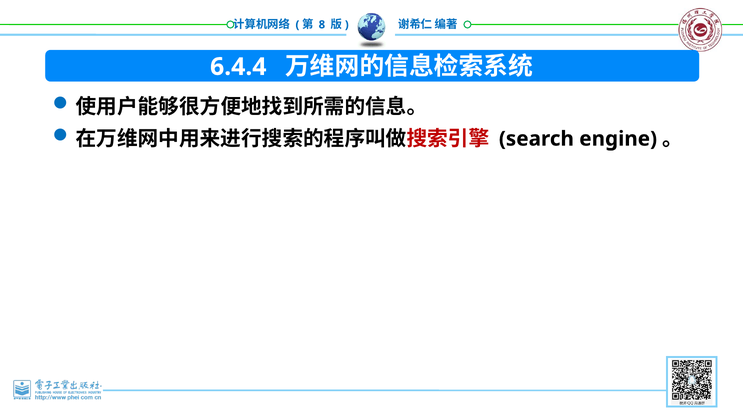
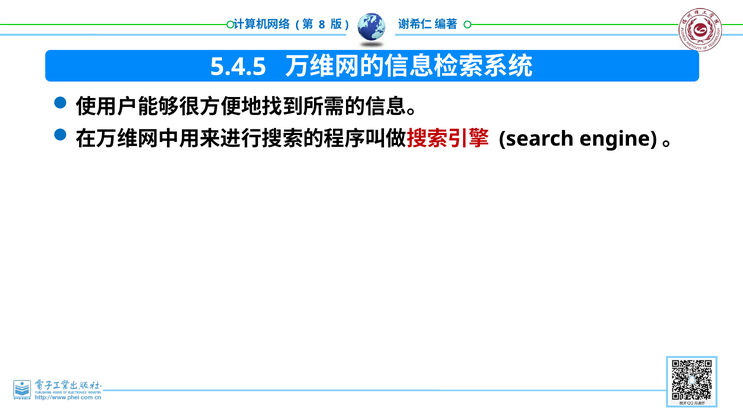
6.4.4: 6.4.4 -> 5.4.5 (238, 67)
